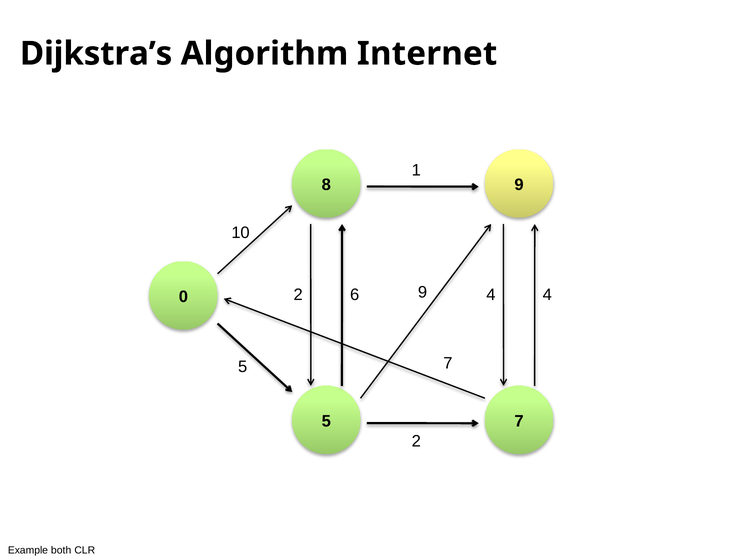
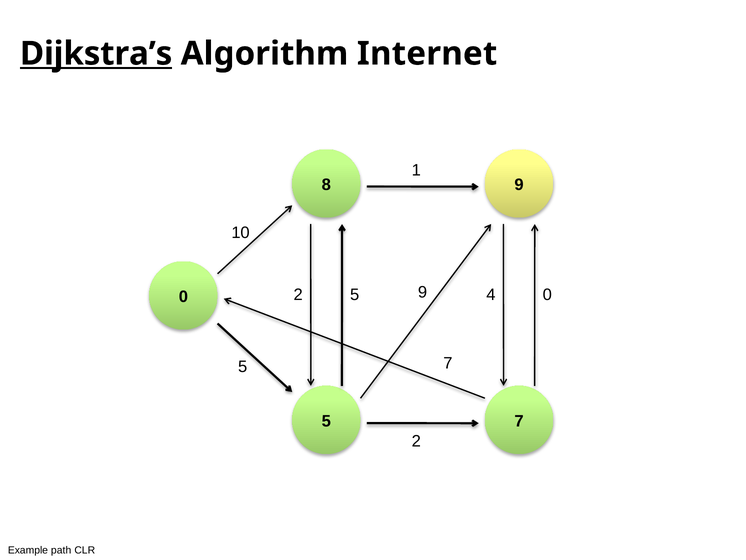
Dijkstra’s underline: none -> present (96, 54)
2 6: 6 -> 5 (355, 295)
4 4: 4 -> 0 (547, 295)
both: both -> path (61, 550)
